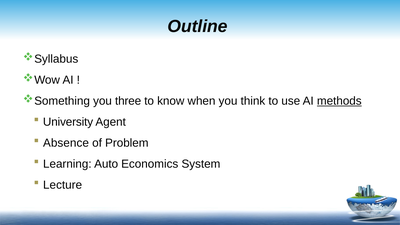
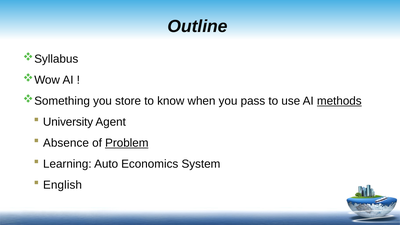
three: three -> store (128, 101)
think: think -> pass (253, 101)
Problem underline: none -> present (127, 143)
Lecture: Lecture -> English (63, 185)
